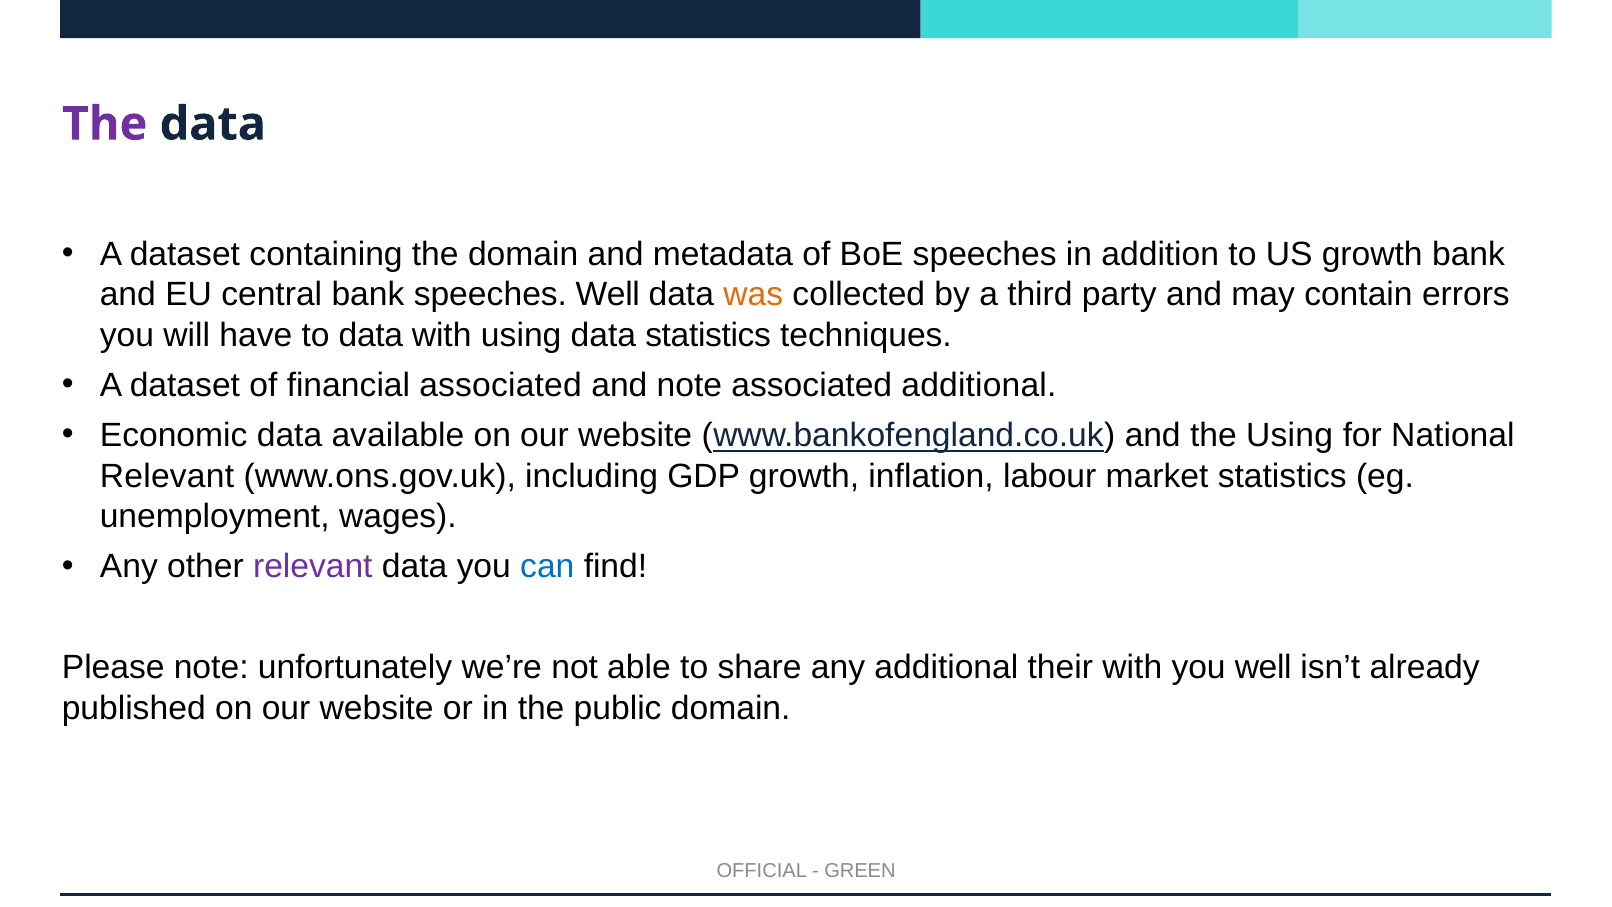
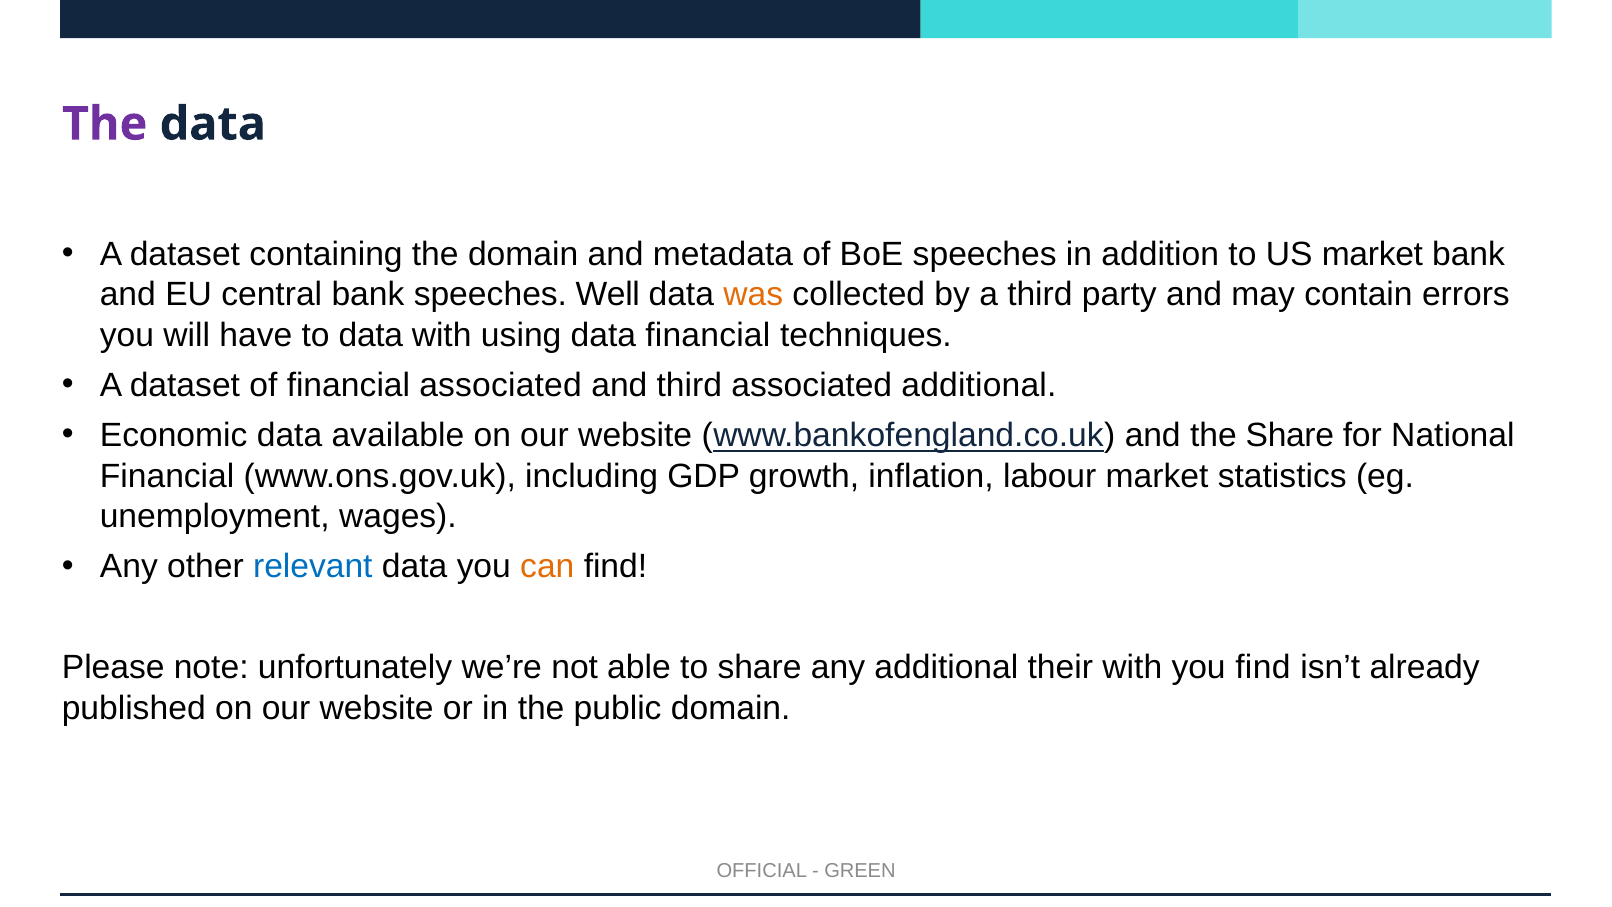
US growth: growth -> market (1372, 254)
data statistics: statistics -> financial (708, 335)
and note: note -> third (689, 385)
the Using: Using -> Share (1290, 436)
Relevant: Relevant -> Financial (167, 476)
relevant colour: purple -> blue (313, 567)
can colour: blue -> orange (547, 567)
you well: well -> find (1263, 668)
